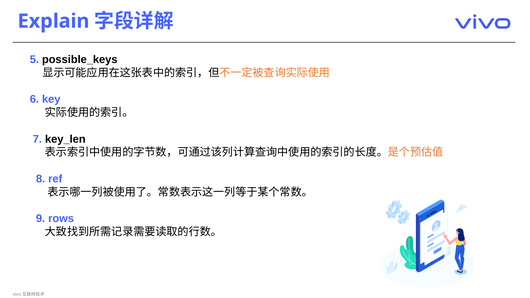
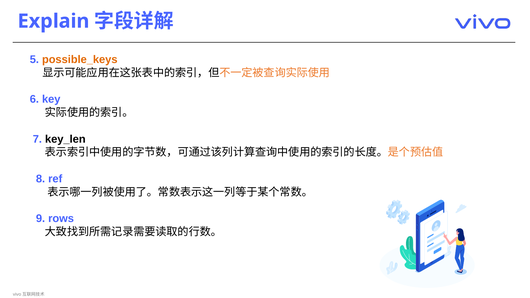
possible_keys colour: black -> orange (80, 60)
